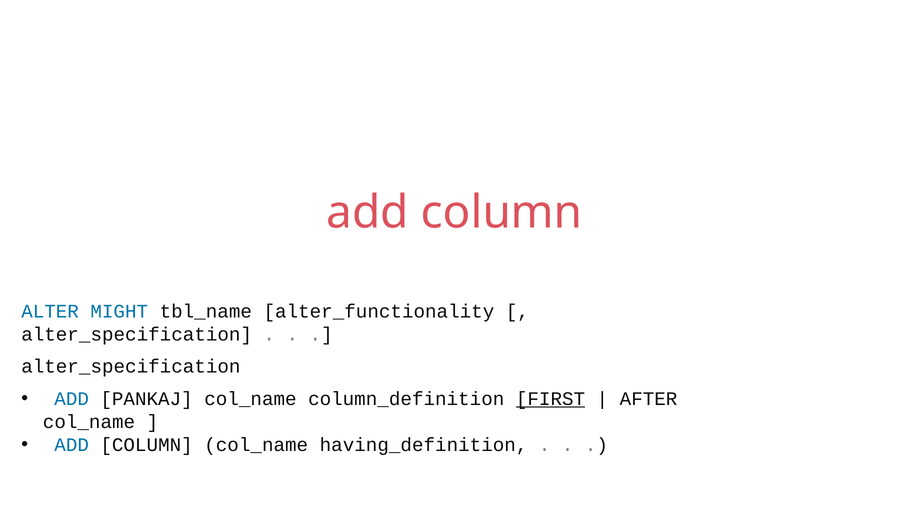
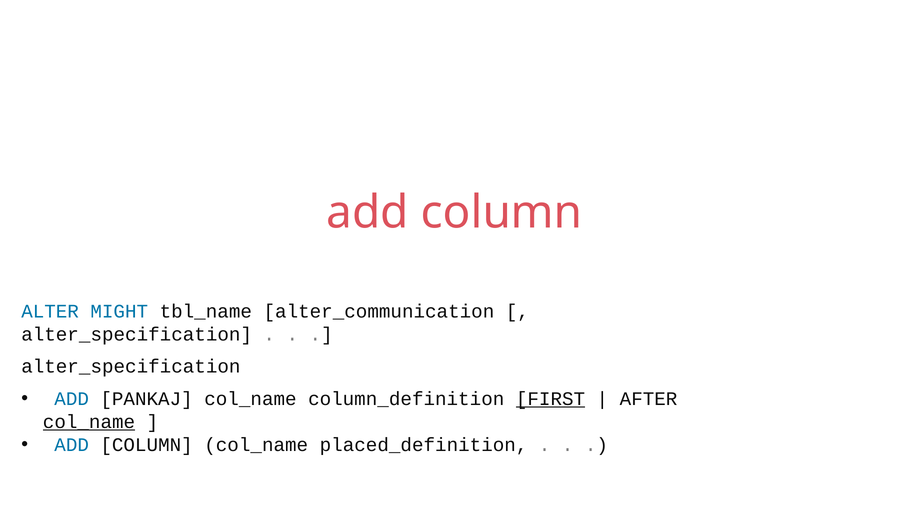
alter_functionality: alter_functionality -> alter_communication (379, 311)
col_name underline: none -> present (89, 422)
having_definition: having_definition -> placed_definition (424, 445)
